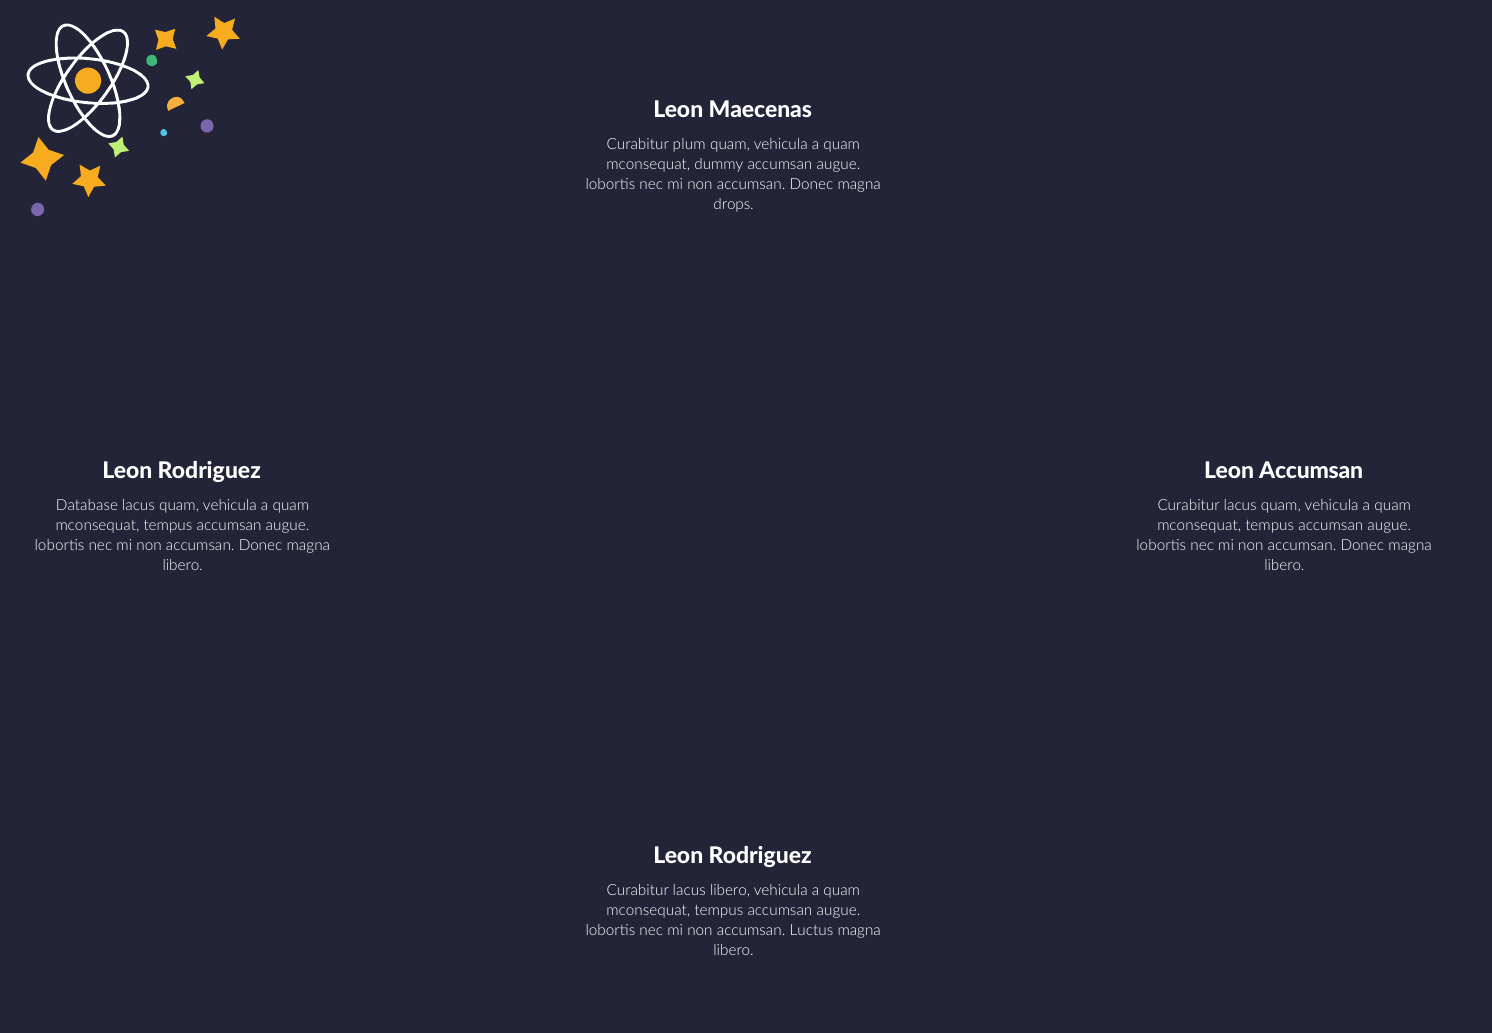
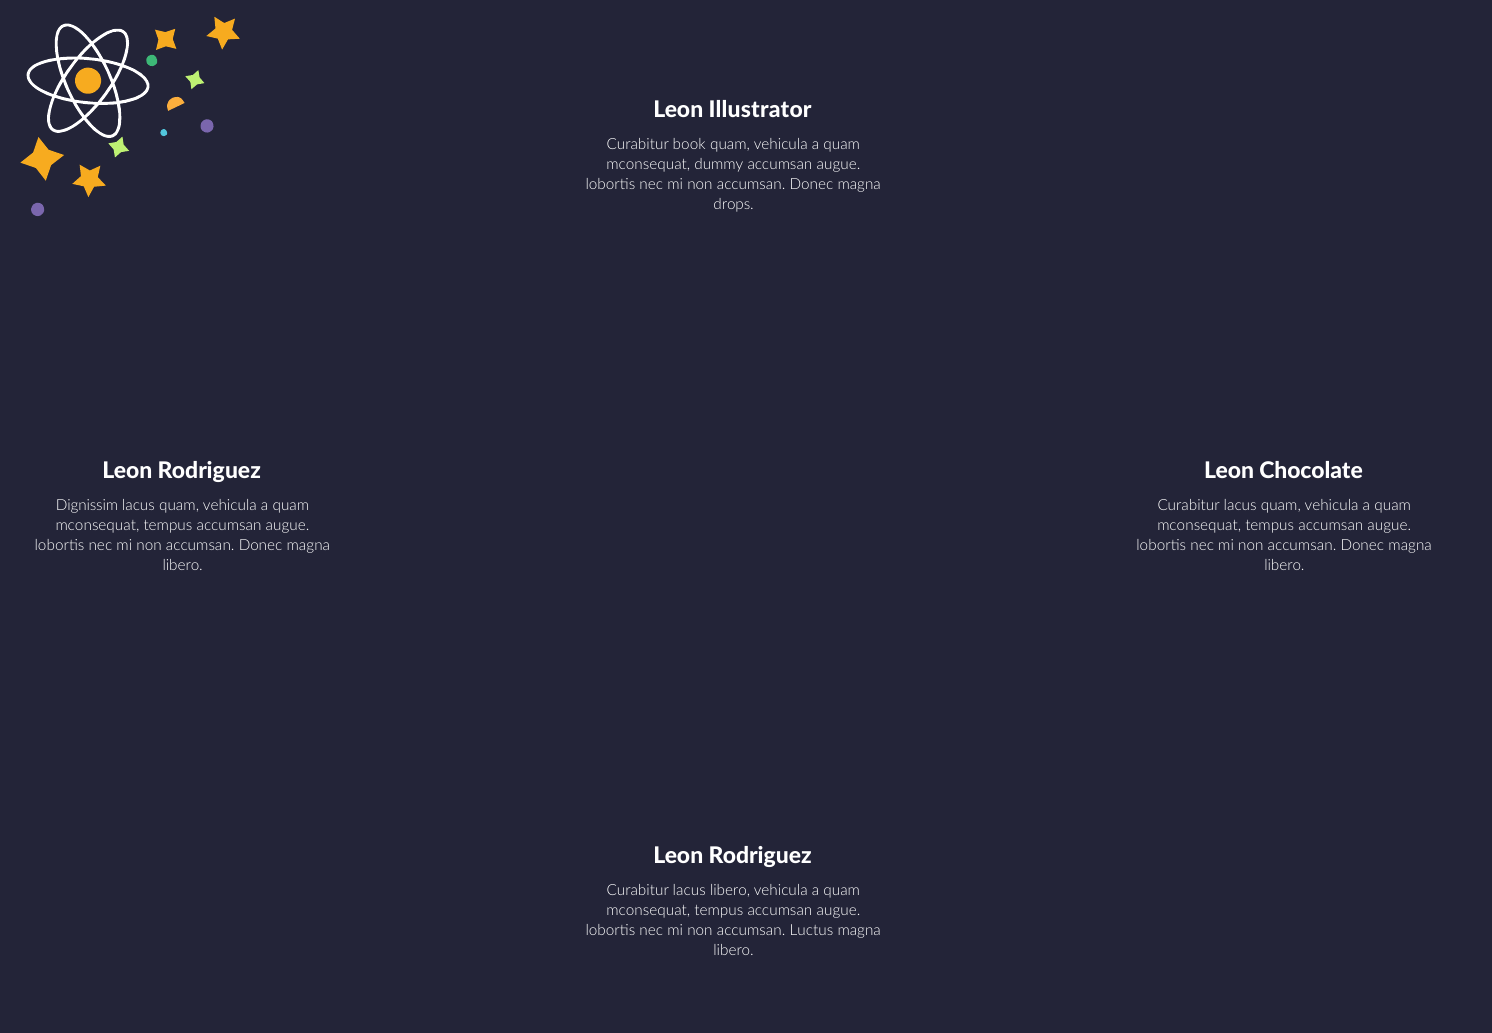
Maecenas: Maecenas -> Illustrator (760, 110)
plum: plum -> book (689, 144)
Leon Accumsan: Accumsan -> Chocolate (1311, 471)
Database: Database -> Dignissim (87, 506)
